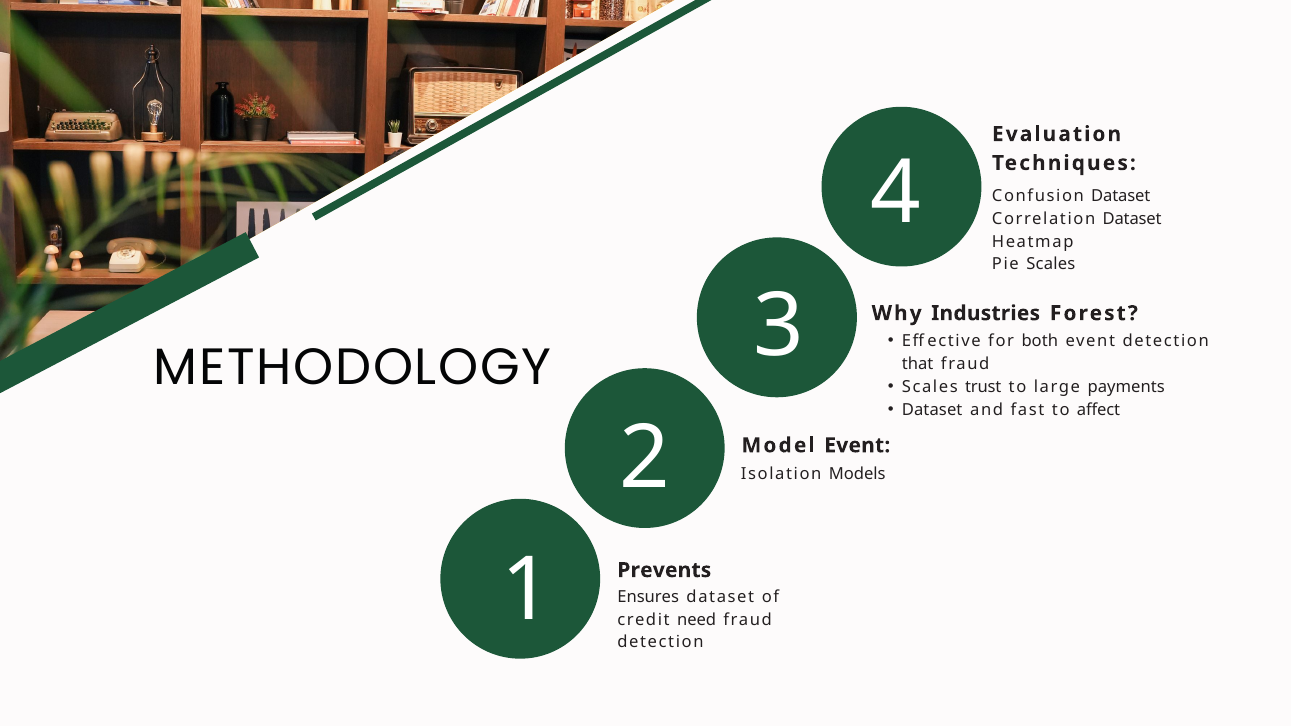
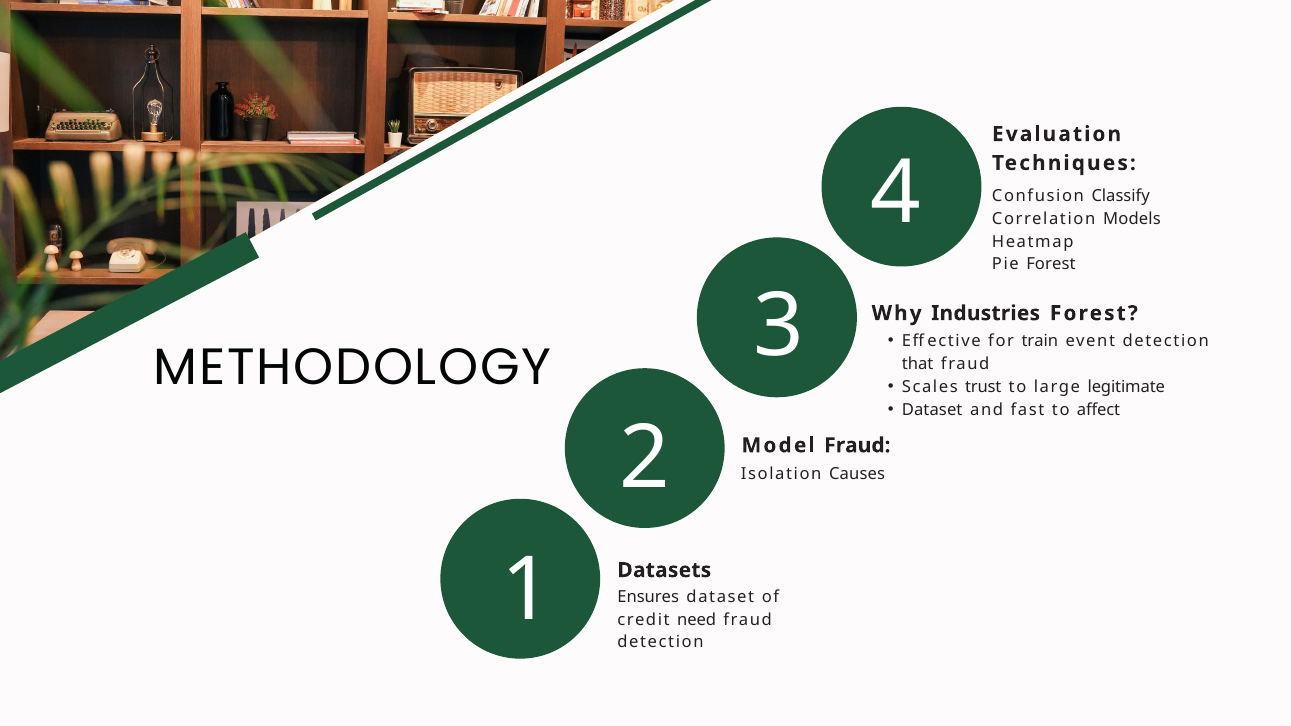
Confusion Dataset: Dataset -> Classify (1121, 196)
Correlation Dataset: Dataset -> Models (1132, 219)
Pie Scales: Scales -> Forest (1051, 264)
both: both -> train (1040, 341)
payments: payments -> legitimate (1126, 387)
Model Event: Event -> Fraud (857, 446)
Models: Models -> Causes (857, 474)
Prevents: Prevents -> Datasets (664, 570)
